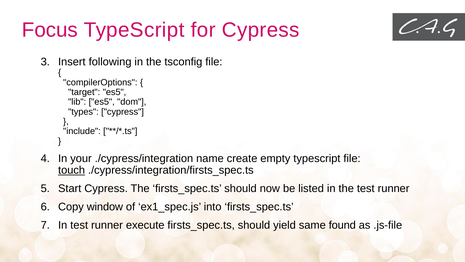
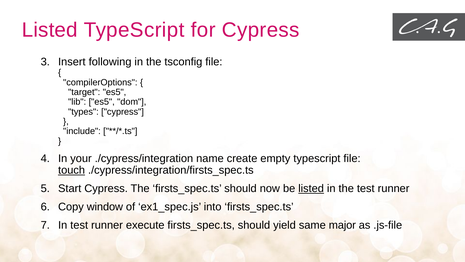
Focus: Focus -> Listed (50, 30)
listed underline: none -> present (311, 188)
found: found -> major (342, 225)
